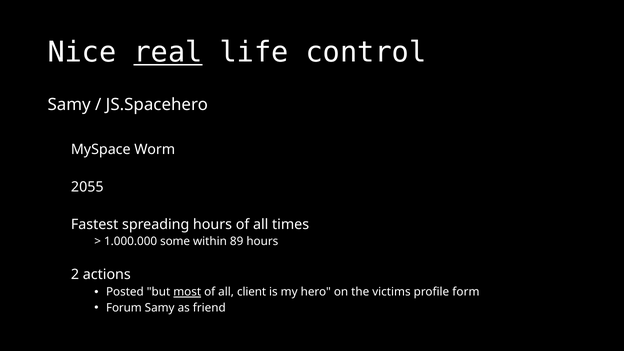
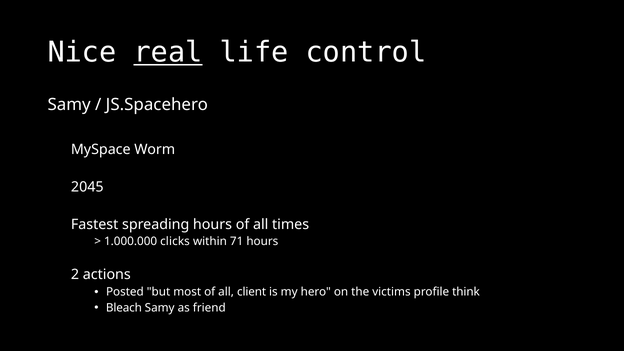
2055: 2055 -> 2045 (87, 187)
some: some -> clicks (175, 242)
89: 89 -> 71 (237, 242)
most underline: present -> none (187, 292)
form: form -> think (466, 292)
Forum: Forum -> Bleach (124, 308)
